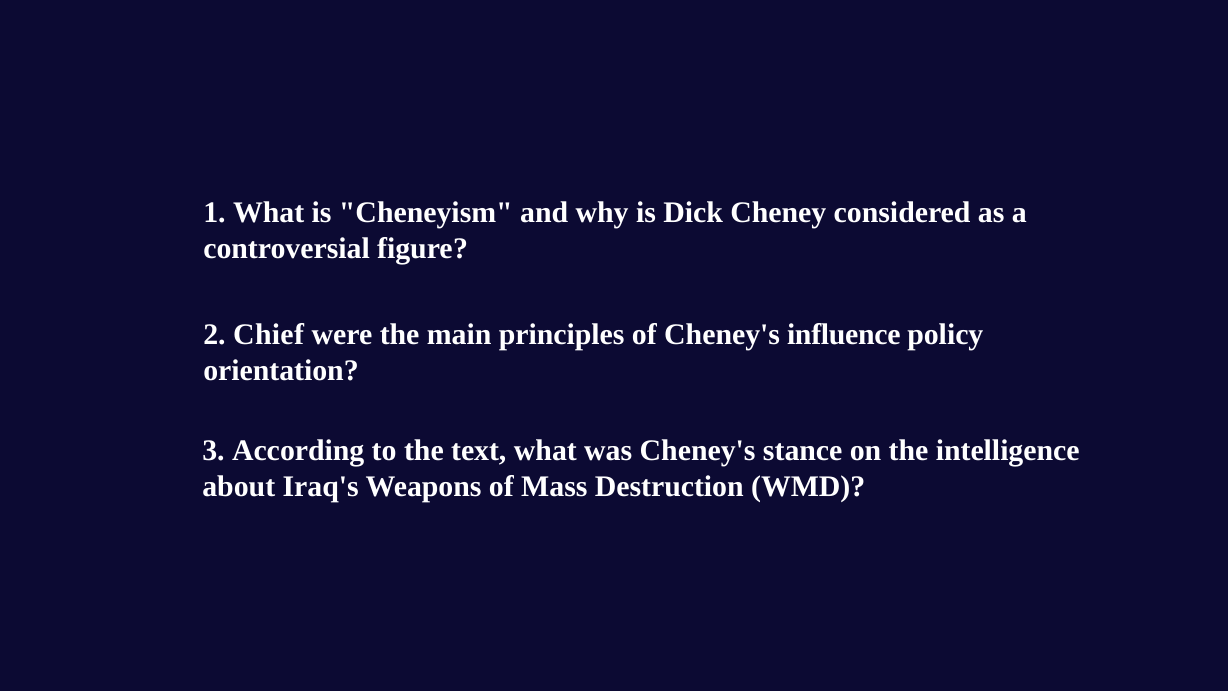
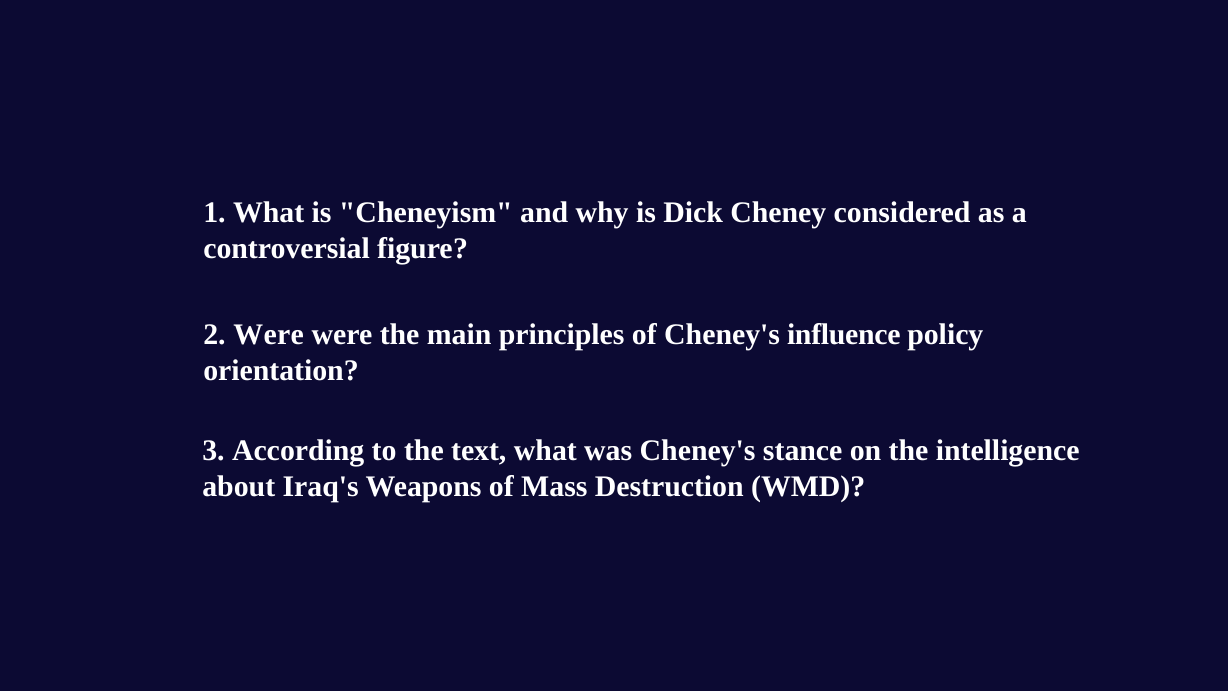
2 Chief: Chief -> Were (269, 335)
